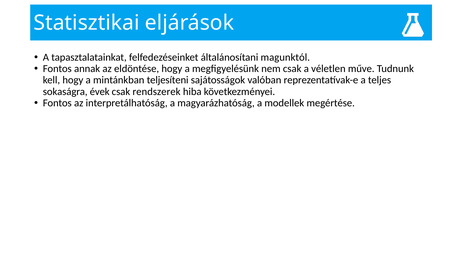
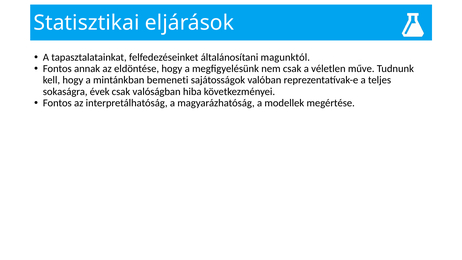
teljesíteni: teljesíteni -> bemeneti (168, 80)
rendszerek: rendszerek -> valóságban (157, 92)
